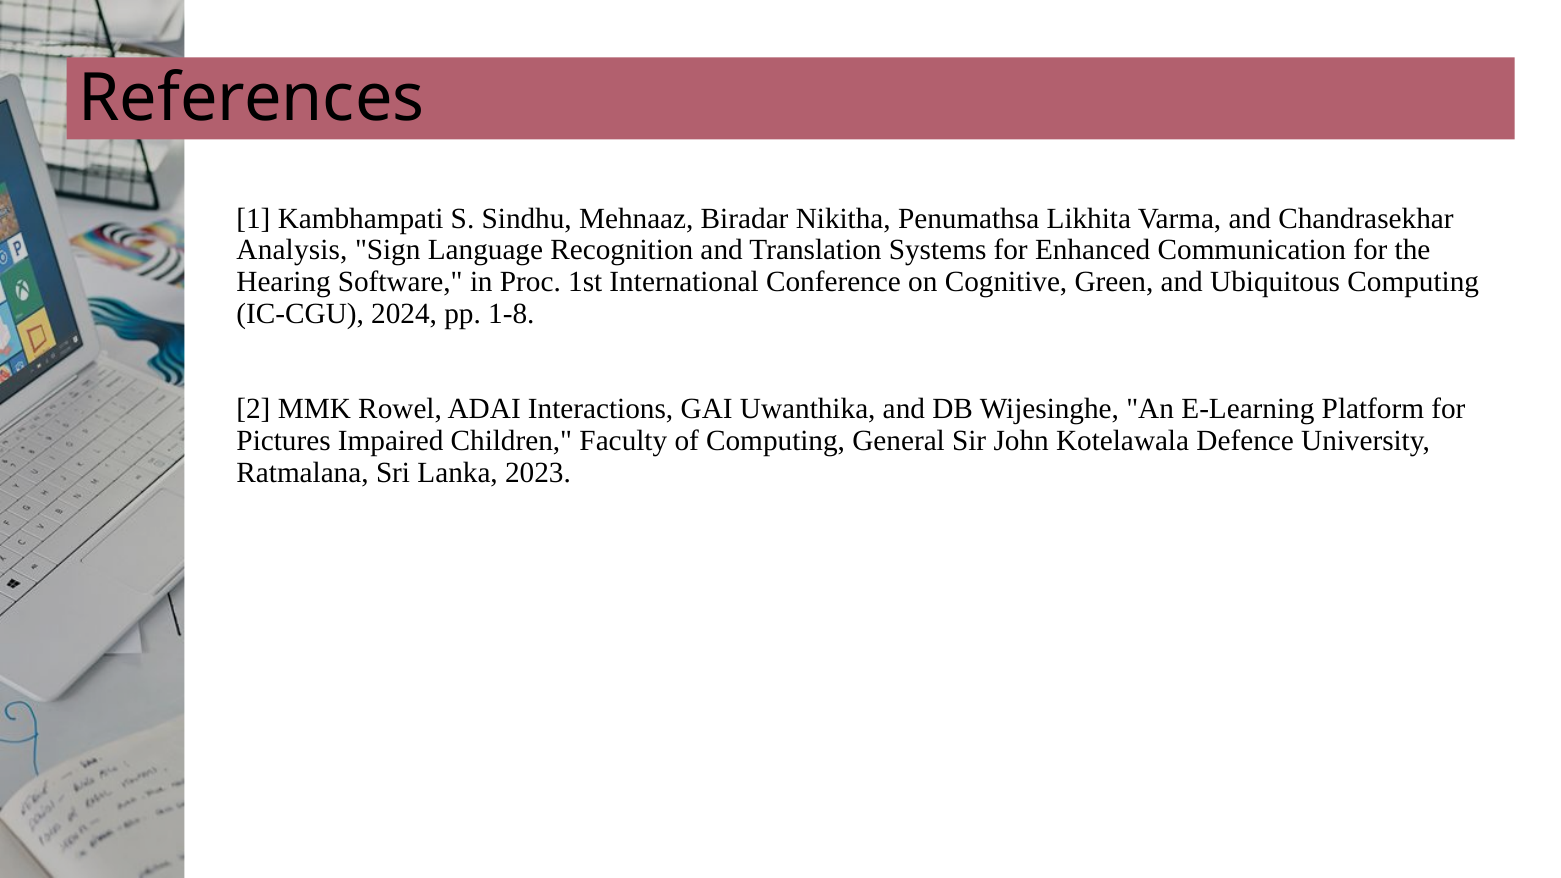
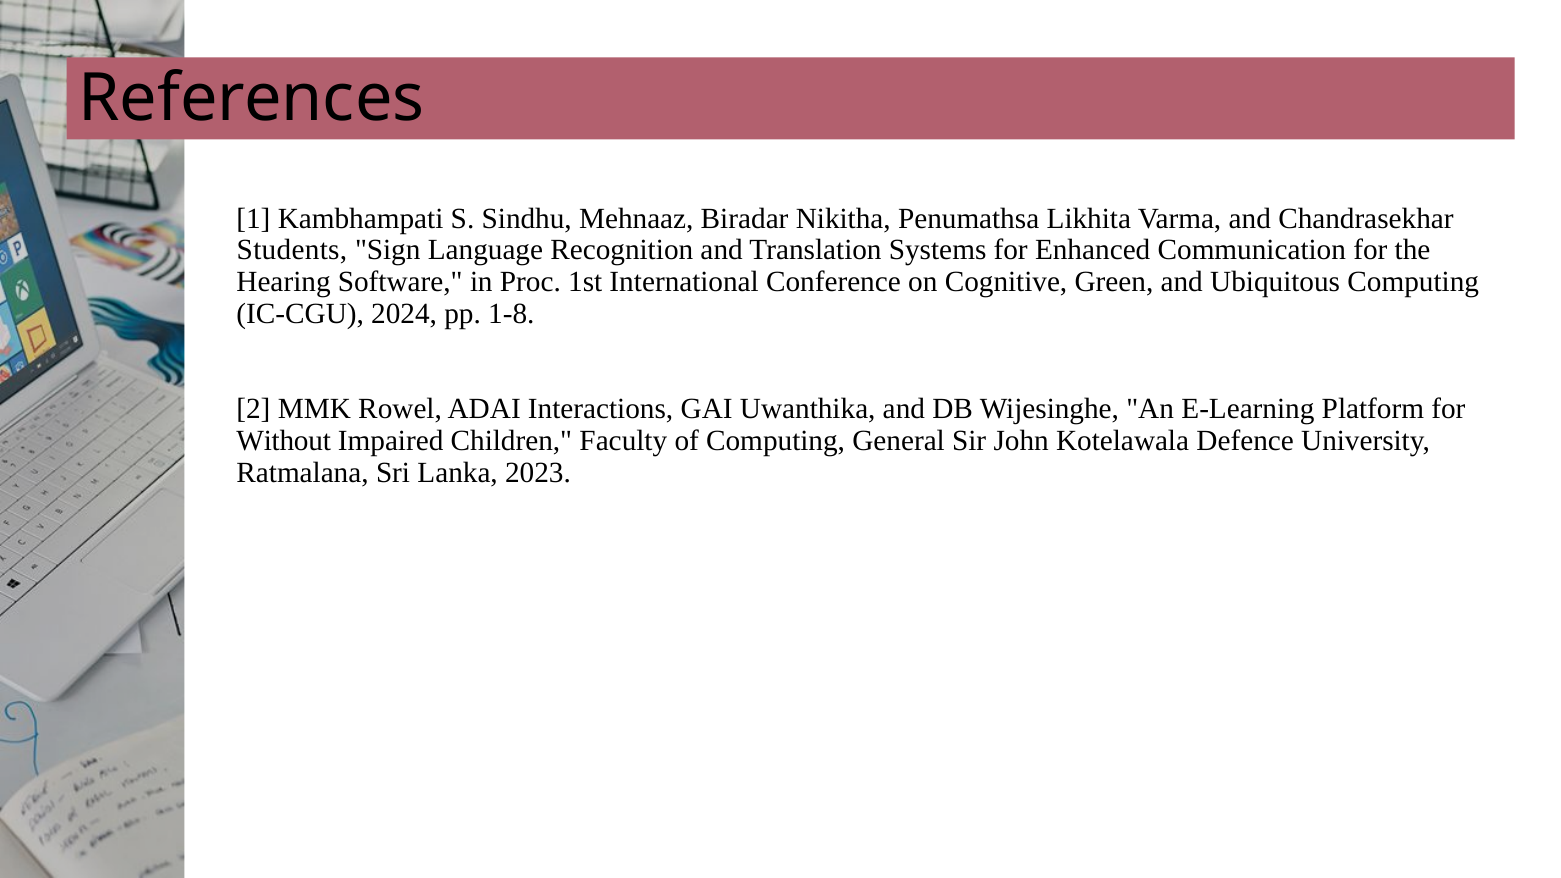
Analysis: Analysis -> Students (292, 250)
Pictures: Pictures -> Without (284, 441)
